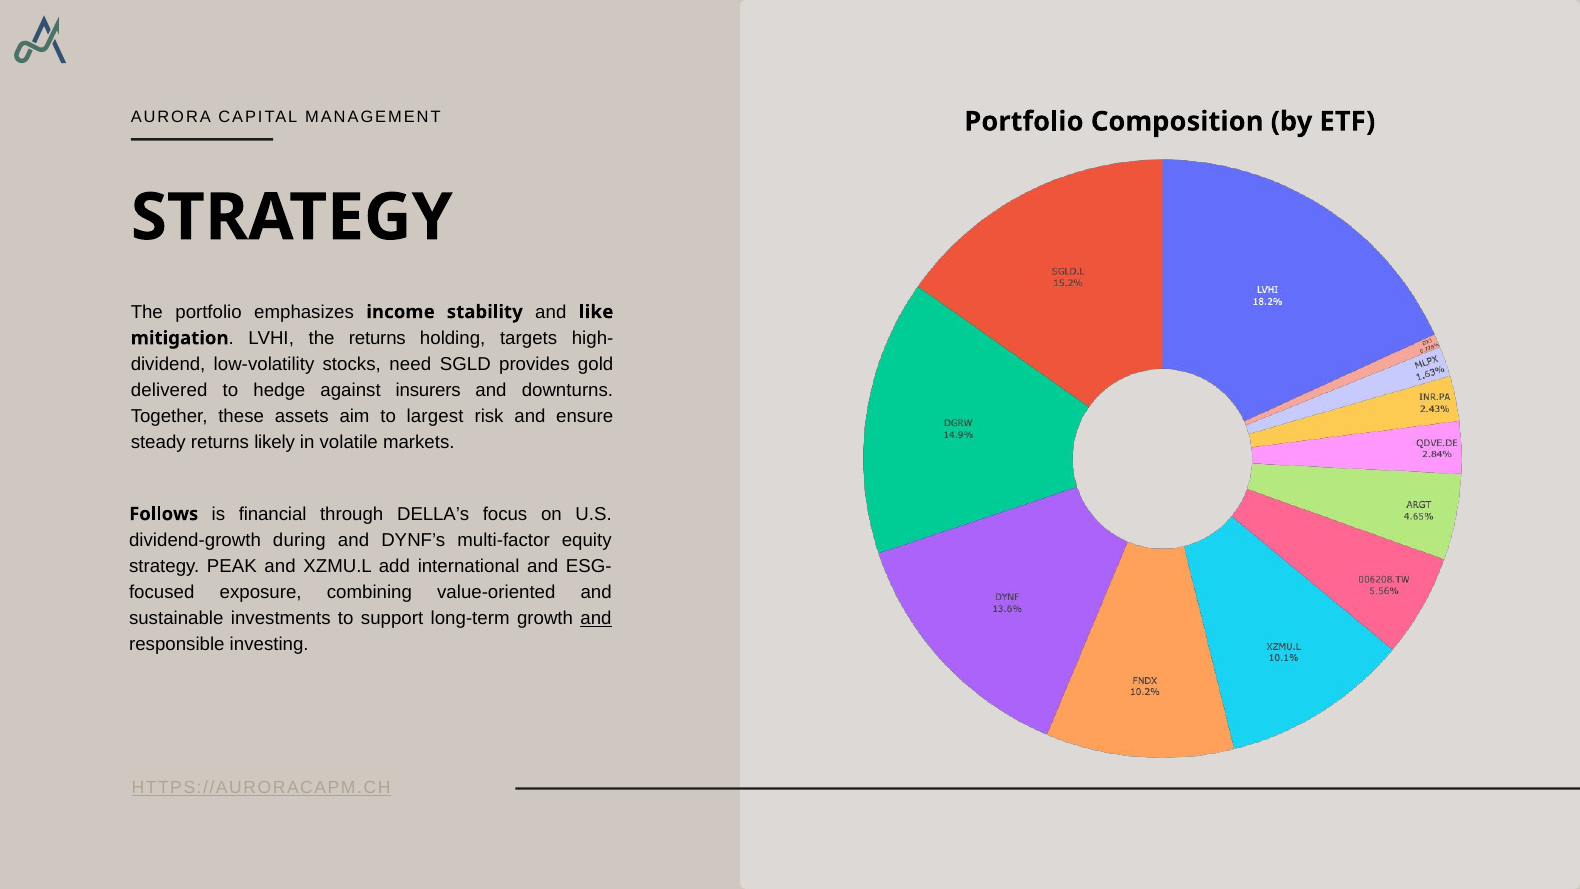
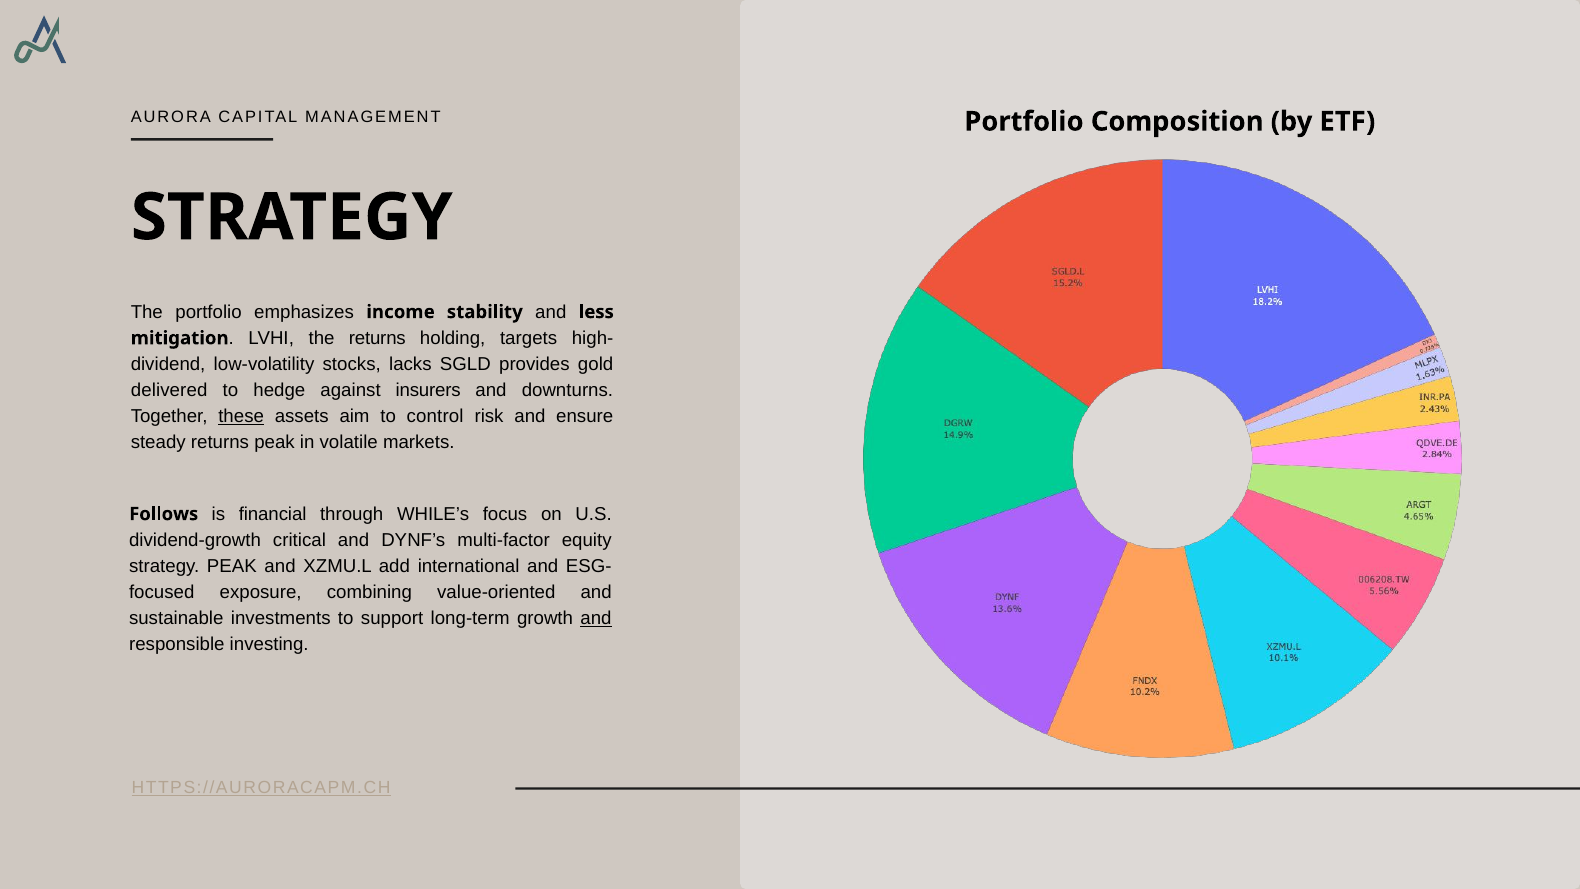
like: like -> less (596, 312)
need: need -> lacks (410, 364)
these underline: none -> present (241, 416)
largest: largest -> control (435, 416)
returns likely: likely -> peak (275, 443)
DELLA’s: DELLA’s -> WHILE’s (433, 514)
during: during -> critical (299, 540)
